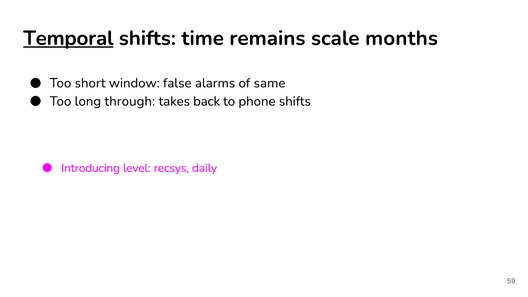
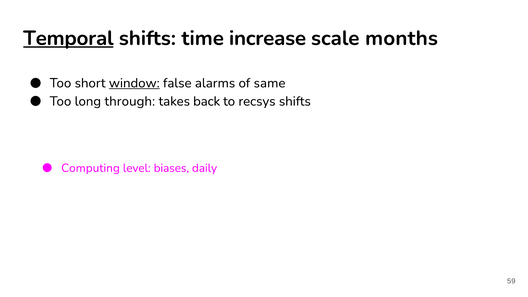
remains: remains -> increase (268, 38)
window underline: none -> present (134, 83)
phone: phone -> recsys (257, 101)
Introducing: Introducing -> Computing (91, 168)
recsys: recsys -> biases (171, 168)
